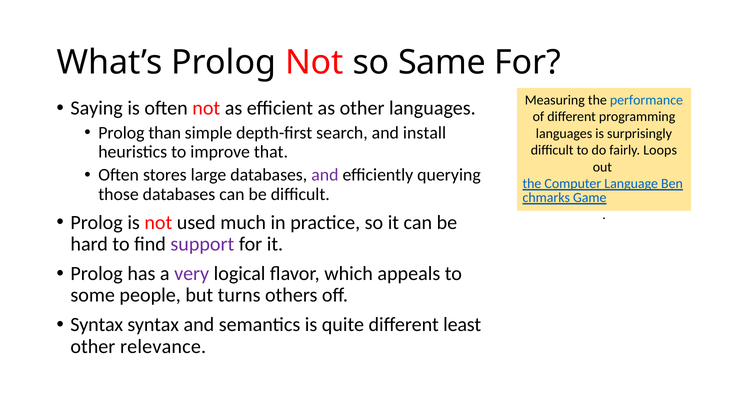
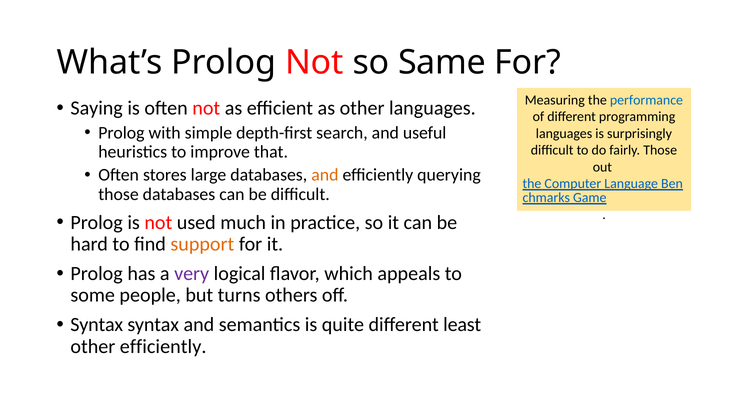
than: than -> with (165, 132)
install: install -> useful (425, 132)
fairly Loops: Loops -> Those (660, 150)
and colour: purple -> orange (325, 175)
support colour: purple -> orange (202, 244)
other relevance: relevance -> efficiently (163, 346)
